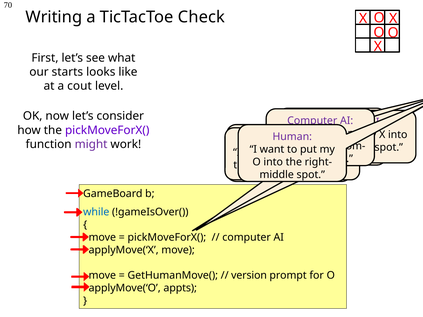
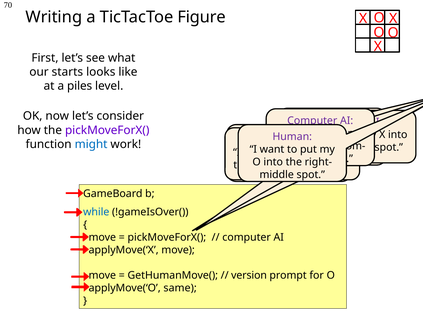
Check: Check -> Figure (202, 17)
cout: cout -> piles (80, 86)
might colour: purple -> blue (91, 144)
appts: appts -> same (180, 288)
